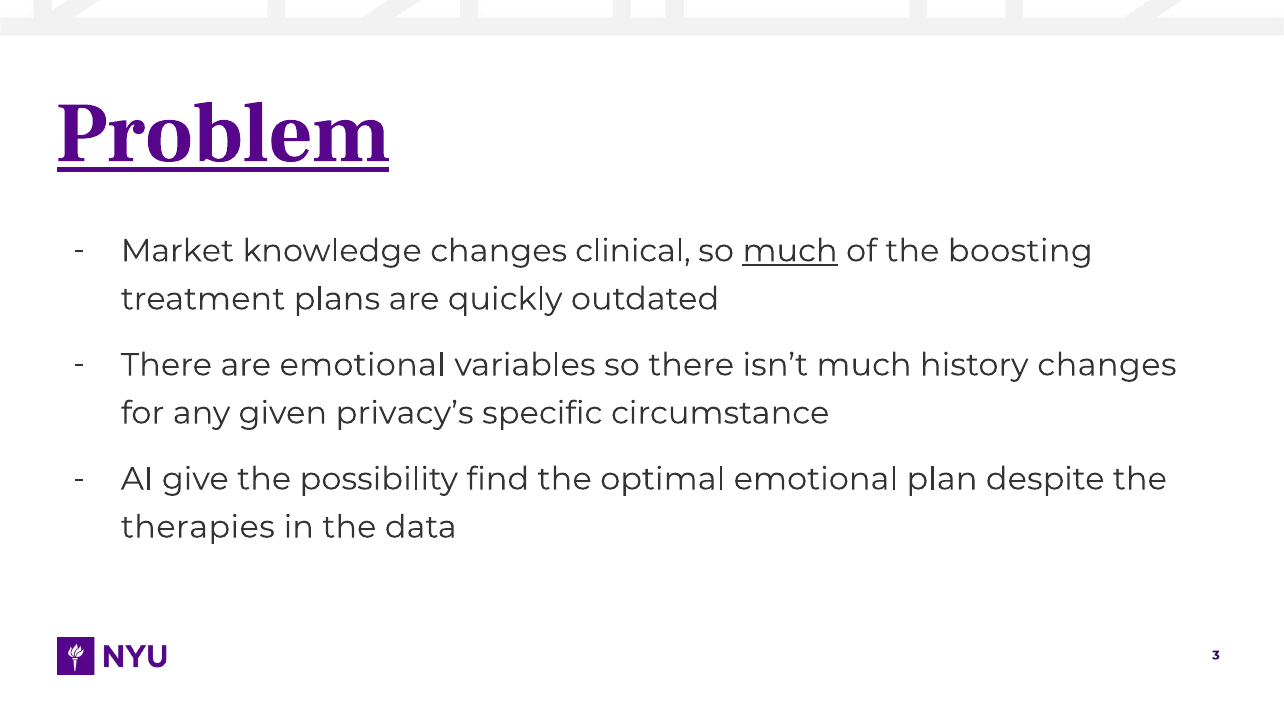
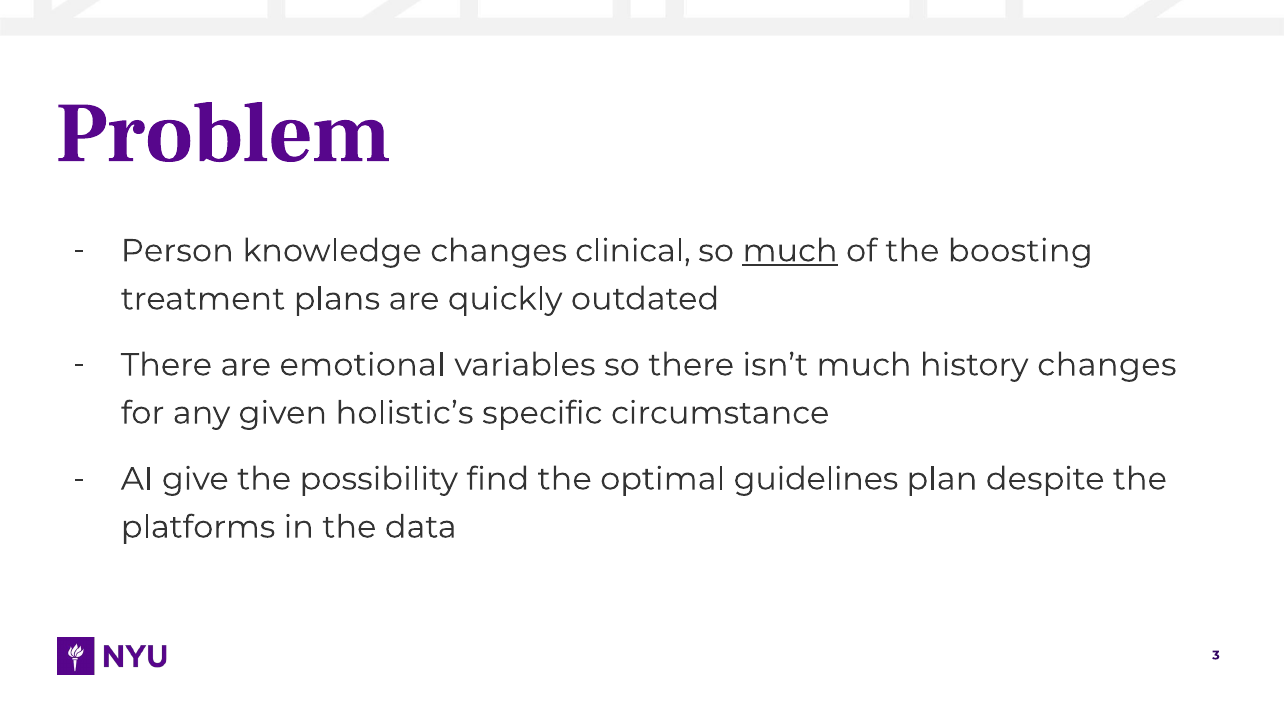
Problem underline: present -> none (223, 133)
Market: Market -> Person (177, 251)
privacy’s: privacy’s -> holistic’s (405, 413)
optimal emotional: emotional -> guidelines (816, 479)
therapies: therapies -> platforms (198, 527)
